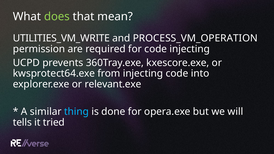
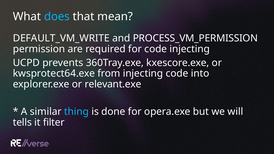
does colour: light green -> light blue (57, 16)
UTILITIES_VM_WRITE: UTILITIES_VM_WRITE -> DEFAULT_VM_WRITE (61, 38)
PROCESS_VM_OPERATION: PROCESS_VM_OPERATION -> PROCESS_VM_PERMISSION (195, 38)
tried: tried -> filter (54, 122)
